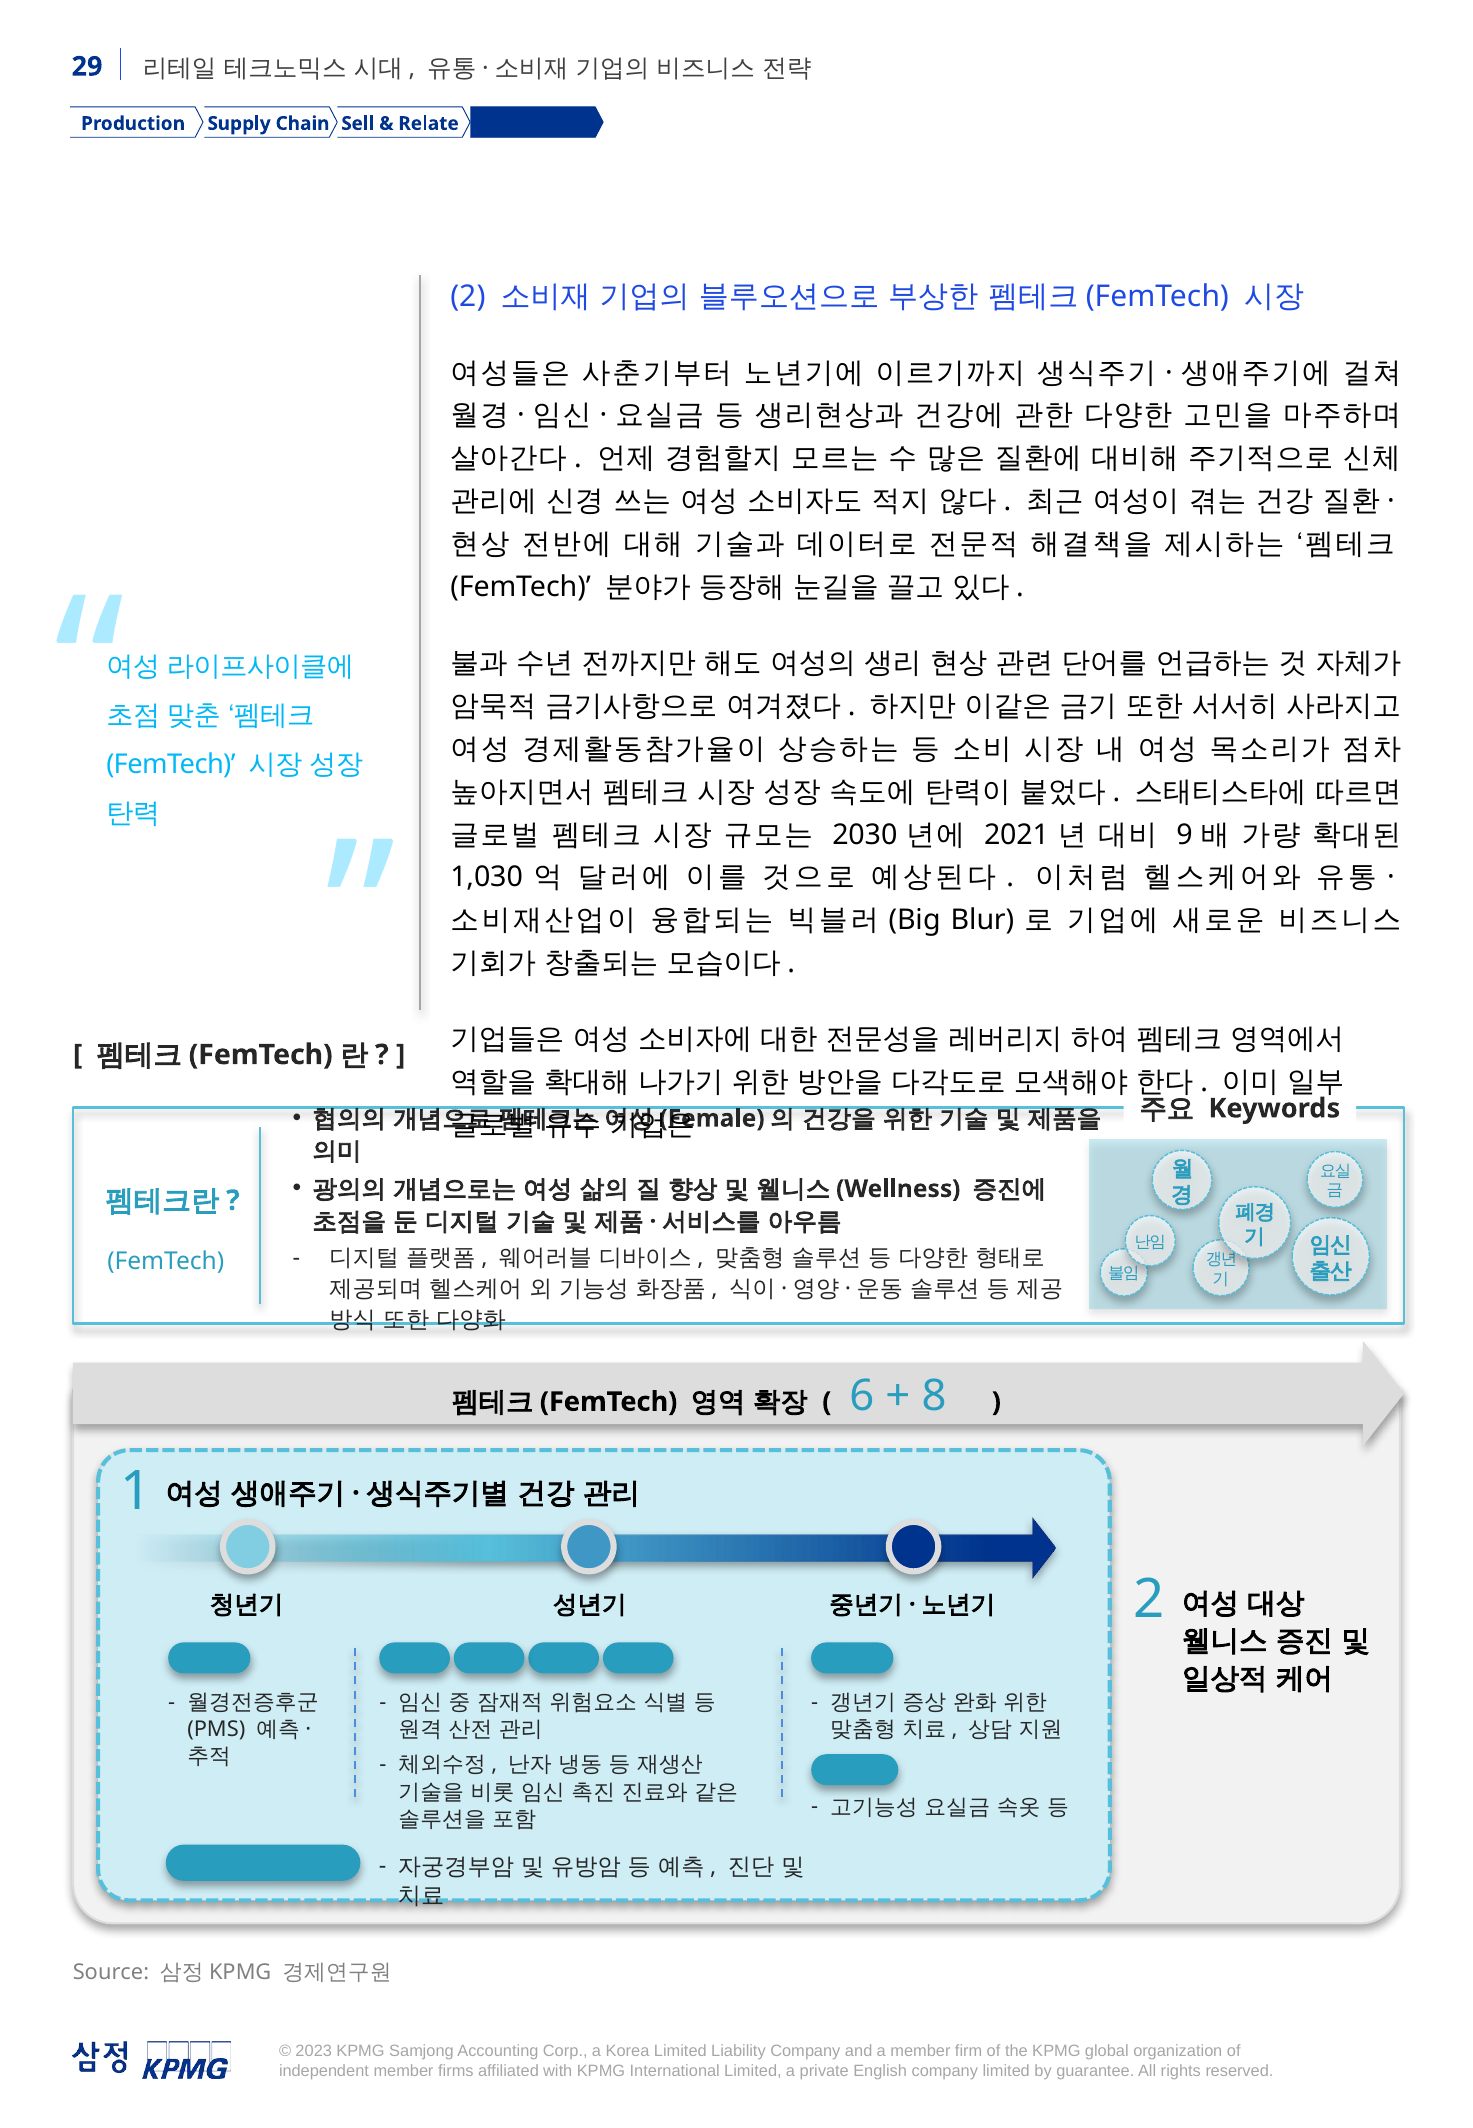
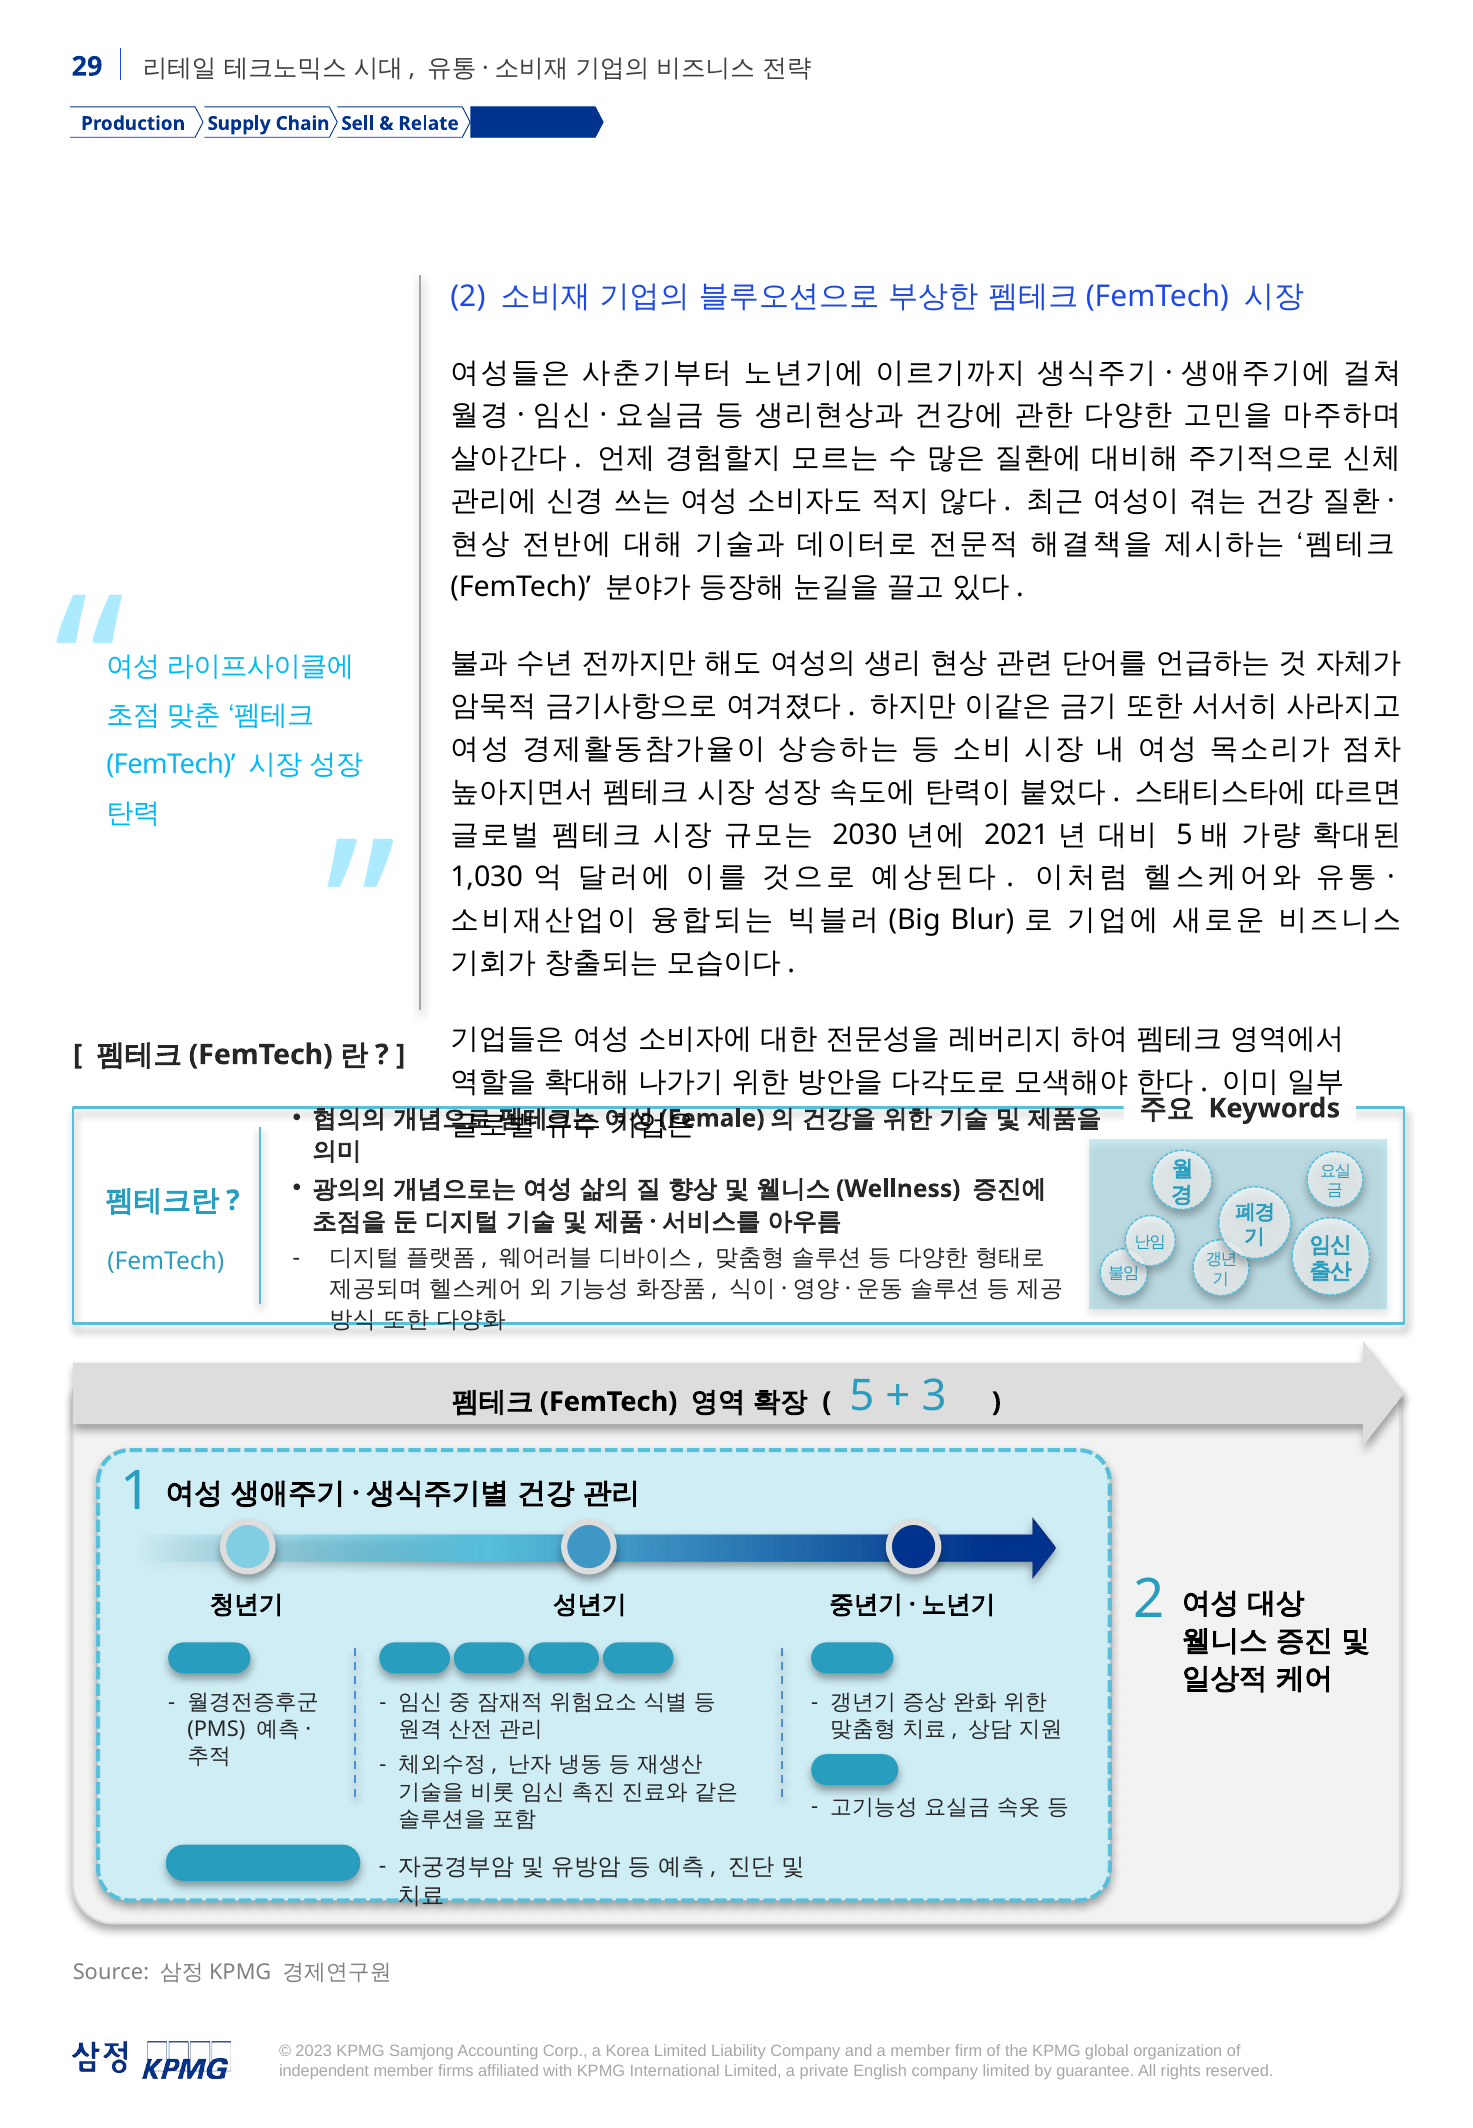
9: 9 -> 5 (1184, 834)
6: 6 -> 5 (862, 1396)
8: 8 -> 3 (934, 1396)
